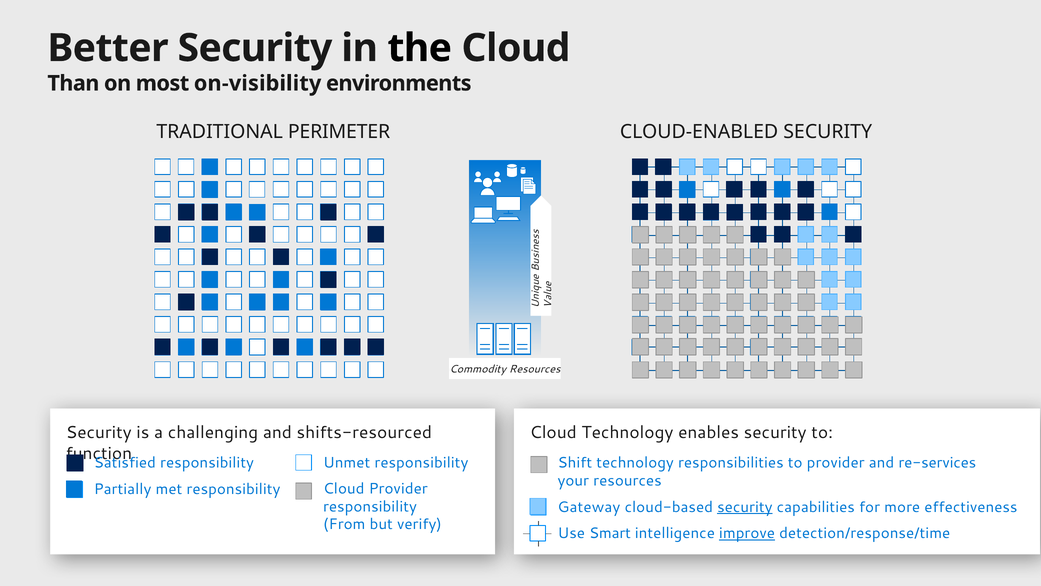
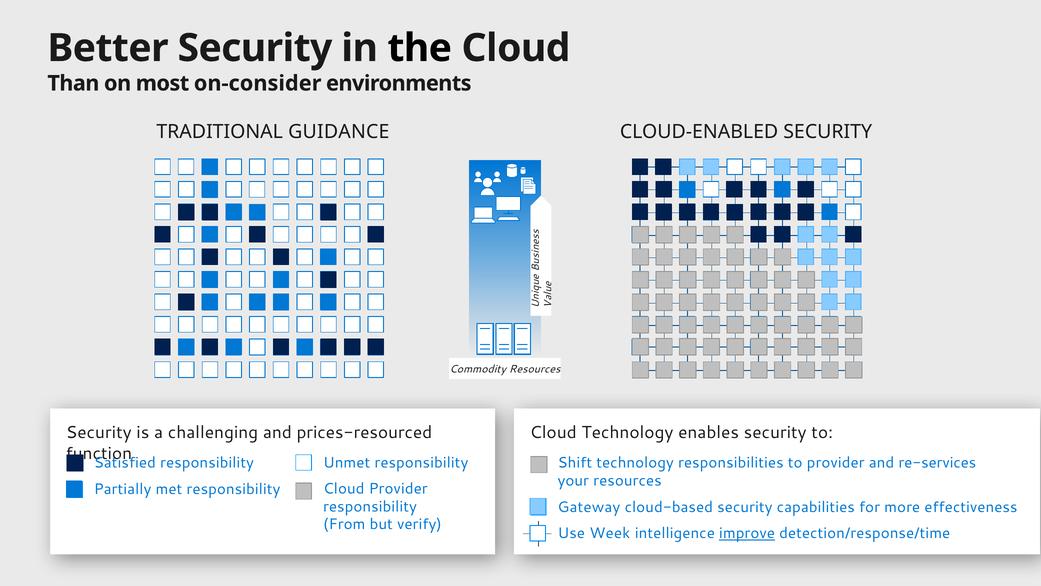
on-visibility: on-visibility -> on-consider (258, 83)
PERIMETER: PERIMETER -> GUIDANCE (339, 132)
shifts-resourced: shifts-resourced -> prices-resourced (364, 432)
security underline: present -> none (745, 507)
Smart: Smart -> Week (610, 533)
